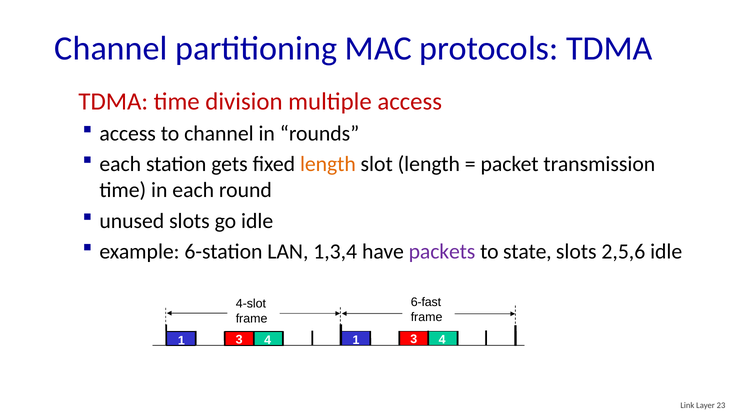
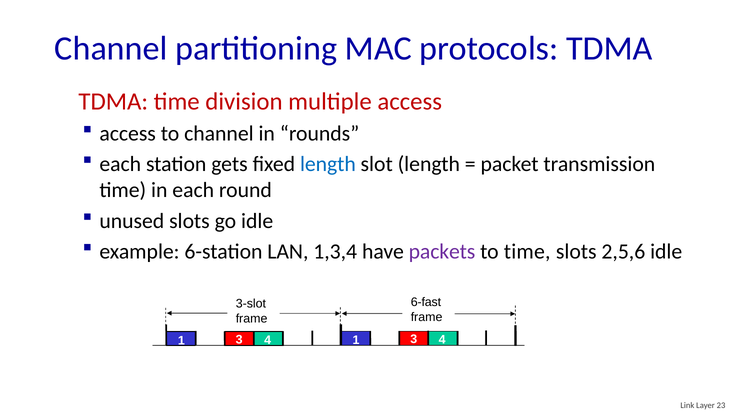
length colour: orange -> blue (328, 164)
to state: state -> time (527, 252)
4-slot: 4-slot -> 3-slot (251, 304)
